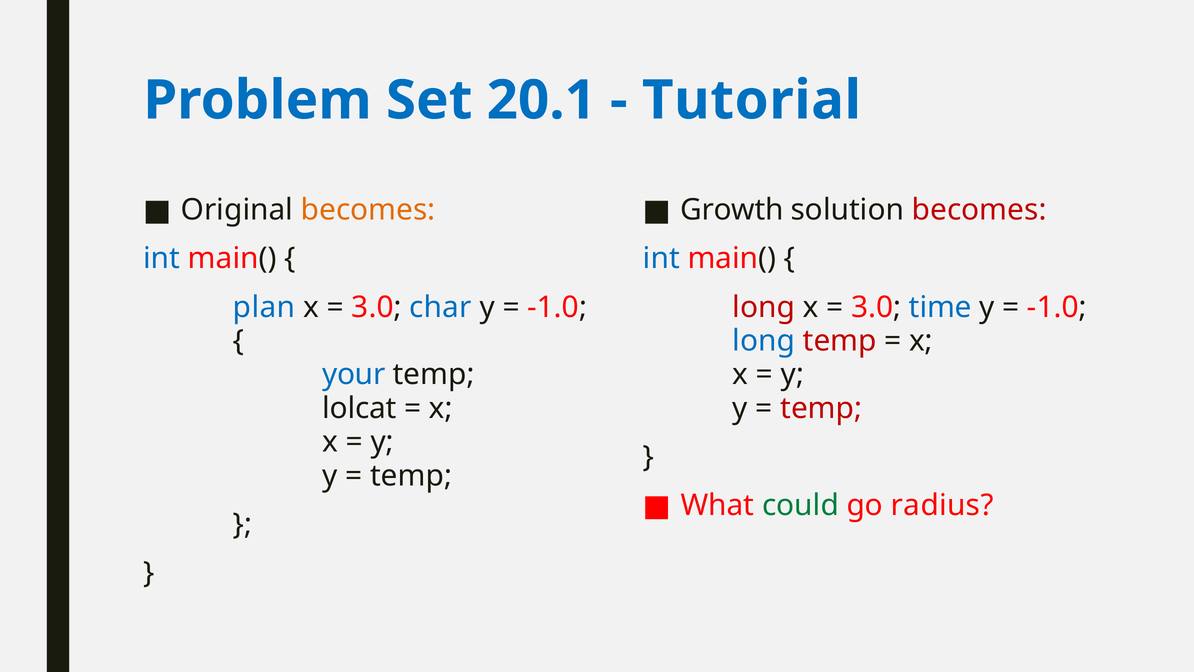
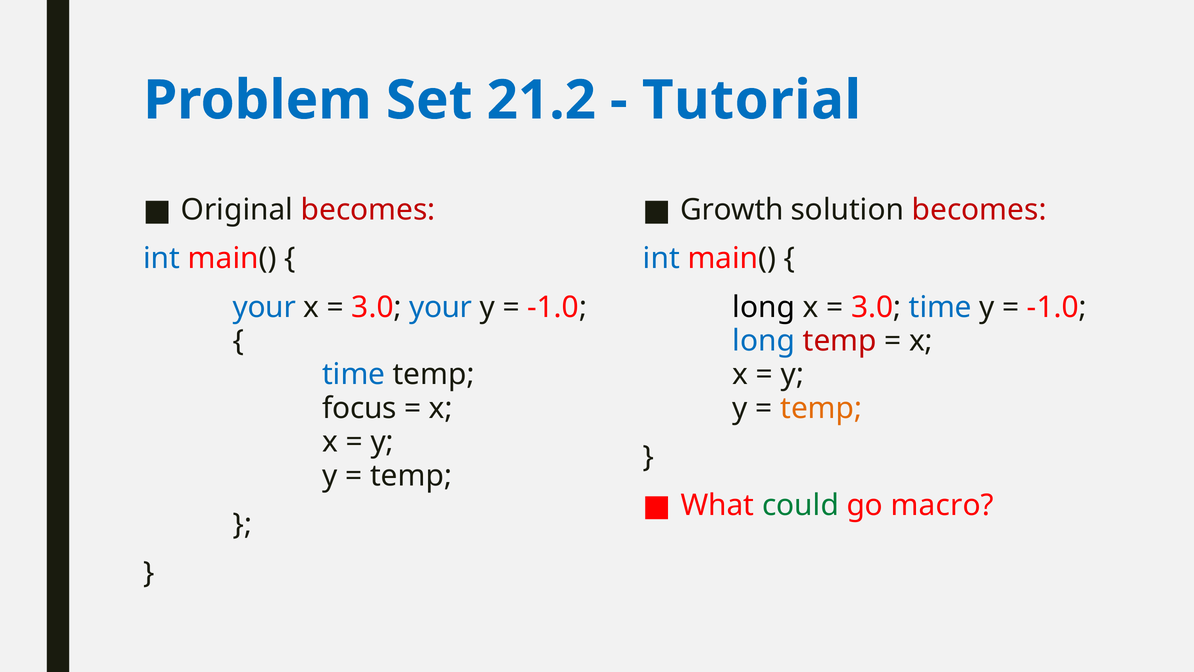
20.1: 20.1 -> 21.2 (541, 100)
becomes colour: orange -> red (368, 210)
plan: plan -> your (264, 307)
3.0 char: char -> your (441, 307)
long colour: red -> black (764, 307)
your: your -> time (354, 374)
lolcat: lolcat -> focus (359, 408)
temp colour: red -> orange (821, 408)
radius: radius -> macro (942, 505)
